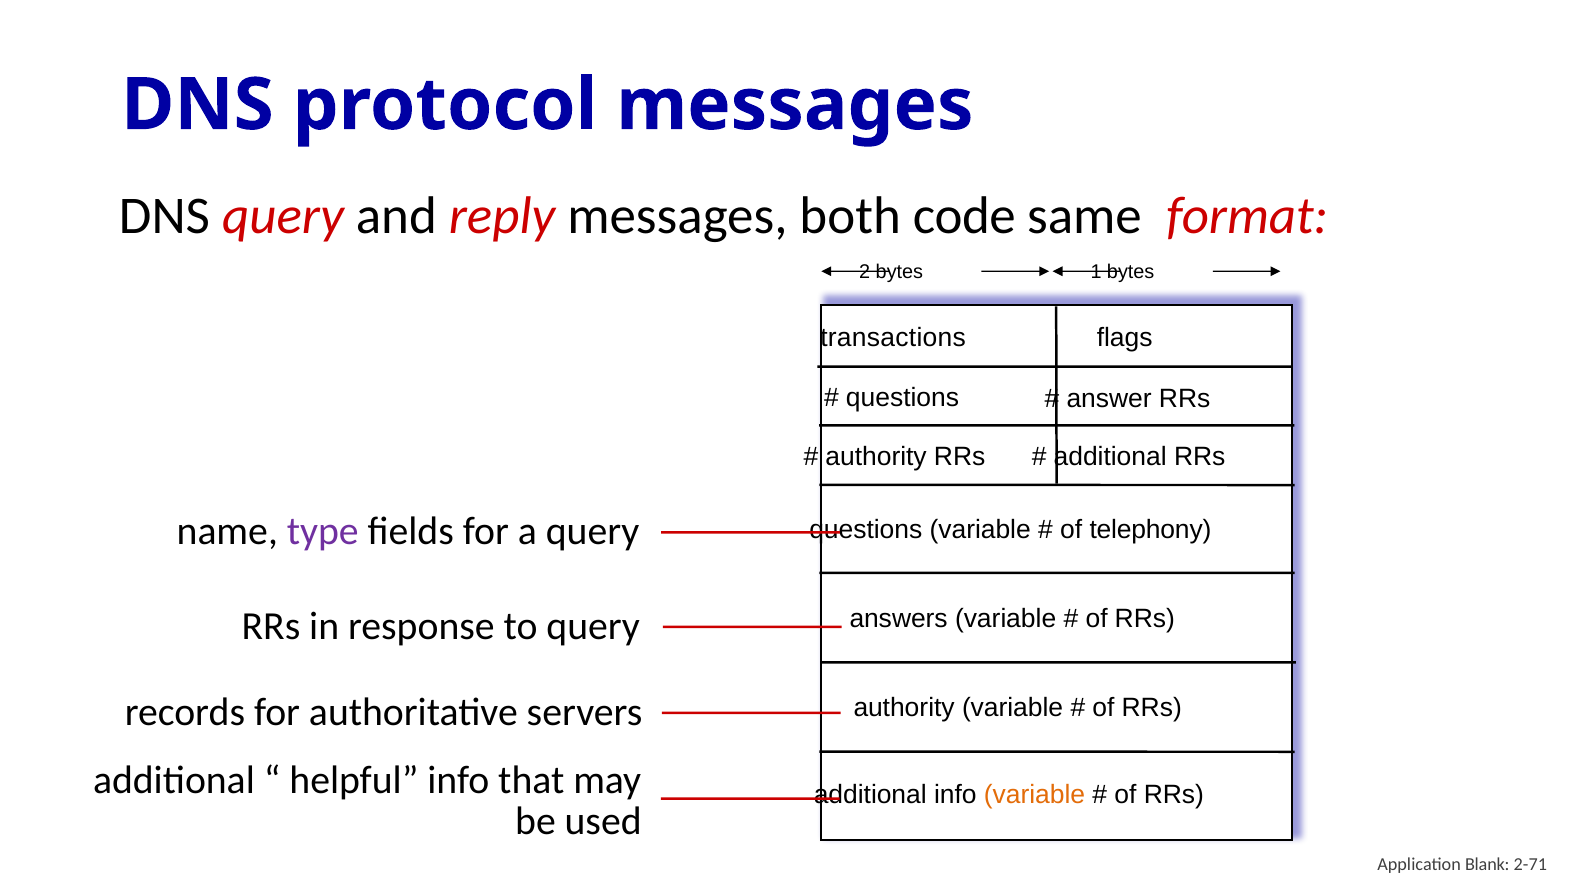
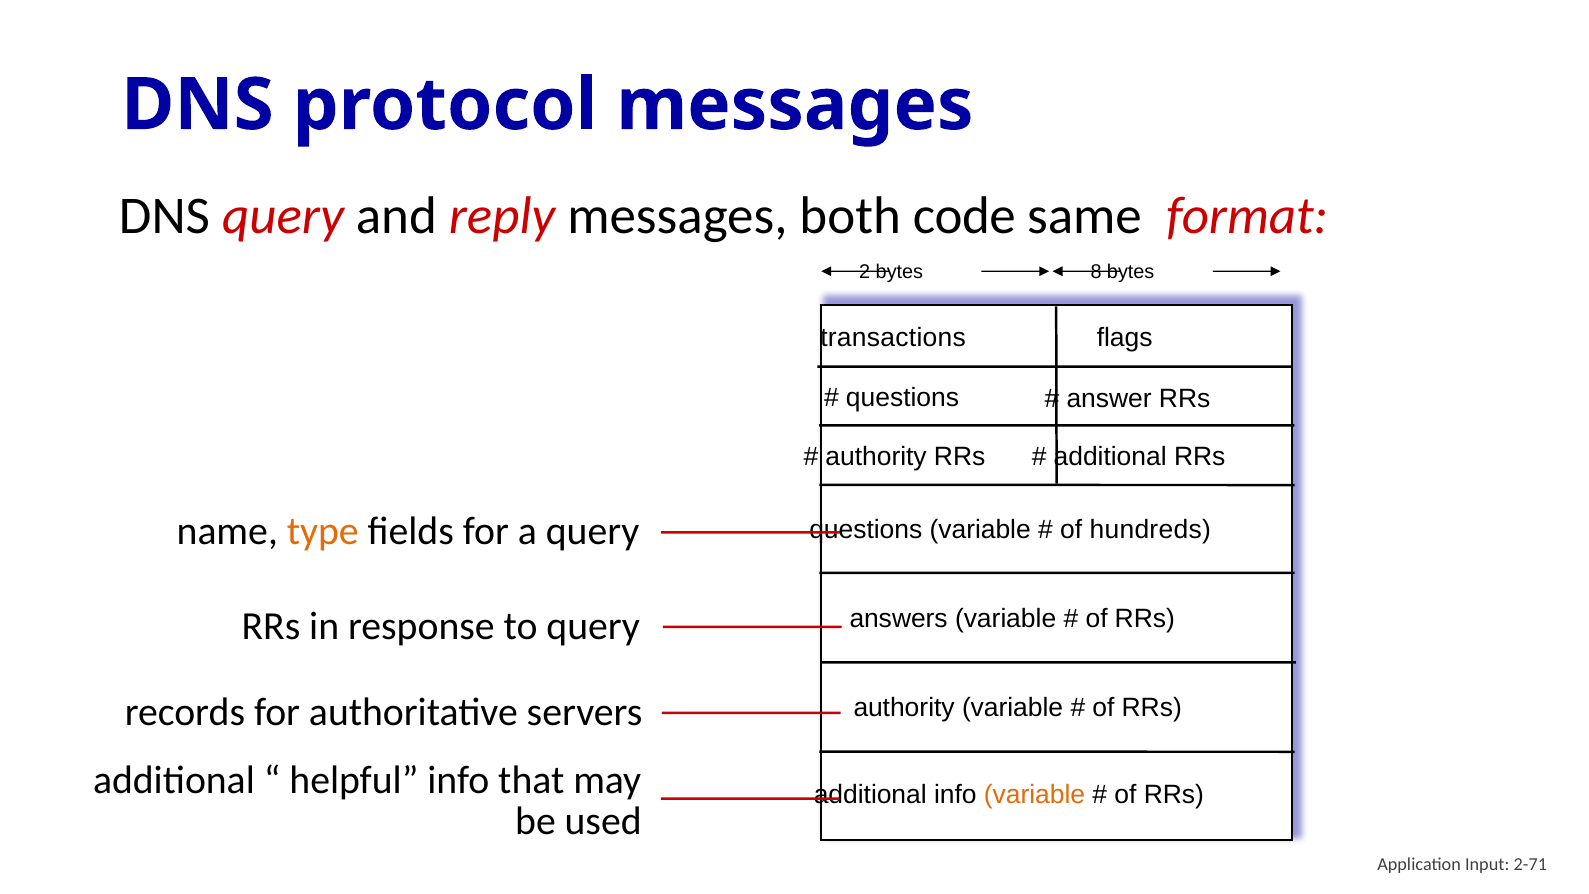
1: 1 -> 8 (1096, 272)
type colour: purple -> orange (323, 532)
telephony: telephony -> hundreds (1150, 529)
Blank: Blank -> Input (1487, 864)
